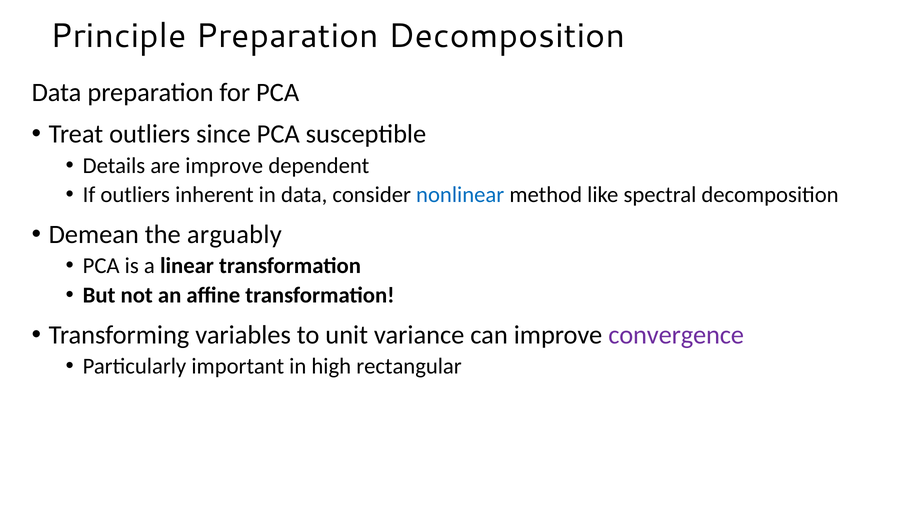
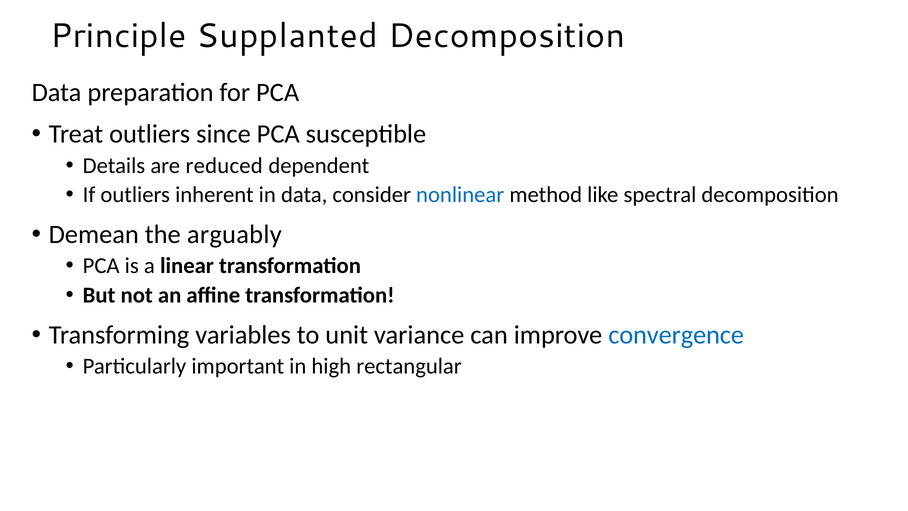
Principle Preparation: Preparation -> Supplanted (287, 36)
are improve: improve -> reduced (224, 165)
convergence colour: purple -> blue (676, 335)
